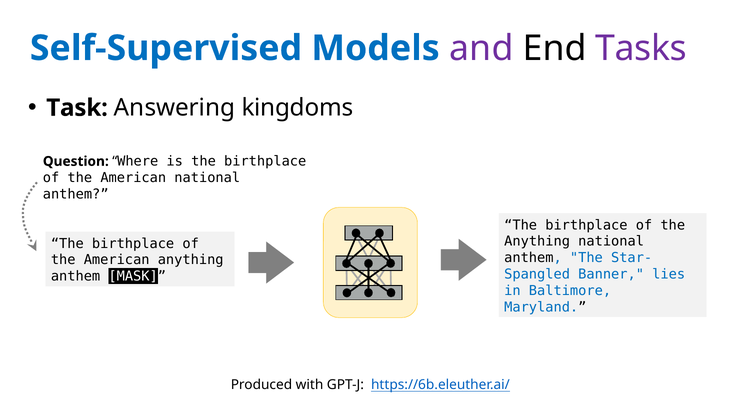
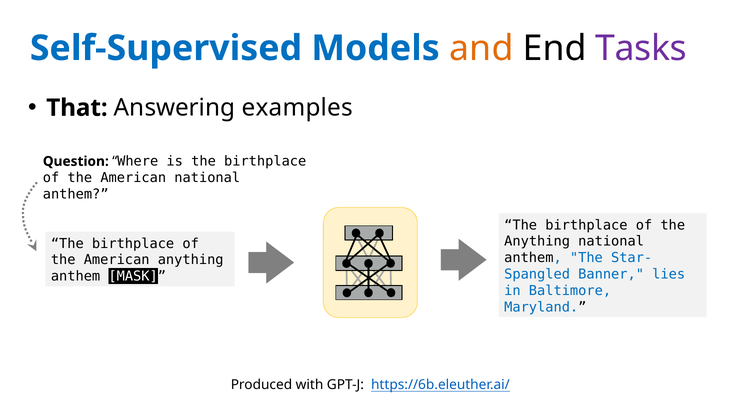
and colour: purple -> orange (481, 48)
Task: Task -> That (77, 108)
kingdoms: kingdoms -> examples (297, 108)
